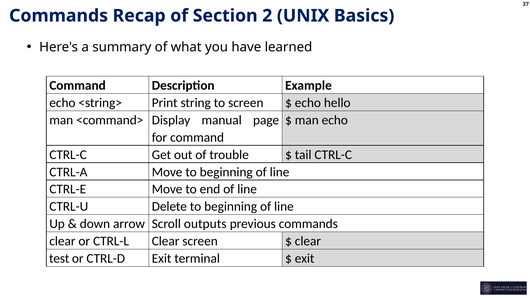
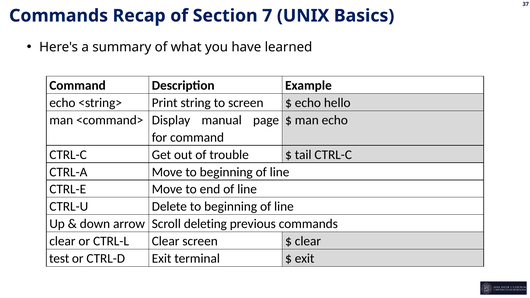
2: 2 -> 7 (267, 16)
outputs: outputs -> deleting (205, 224)
